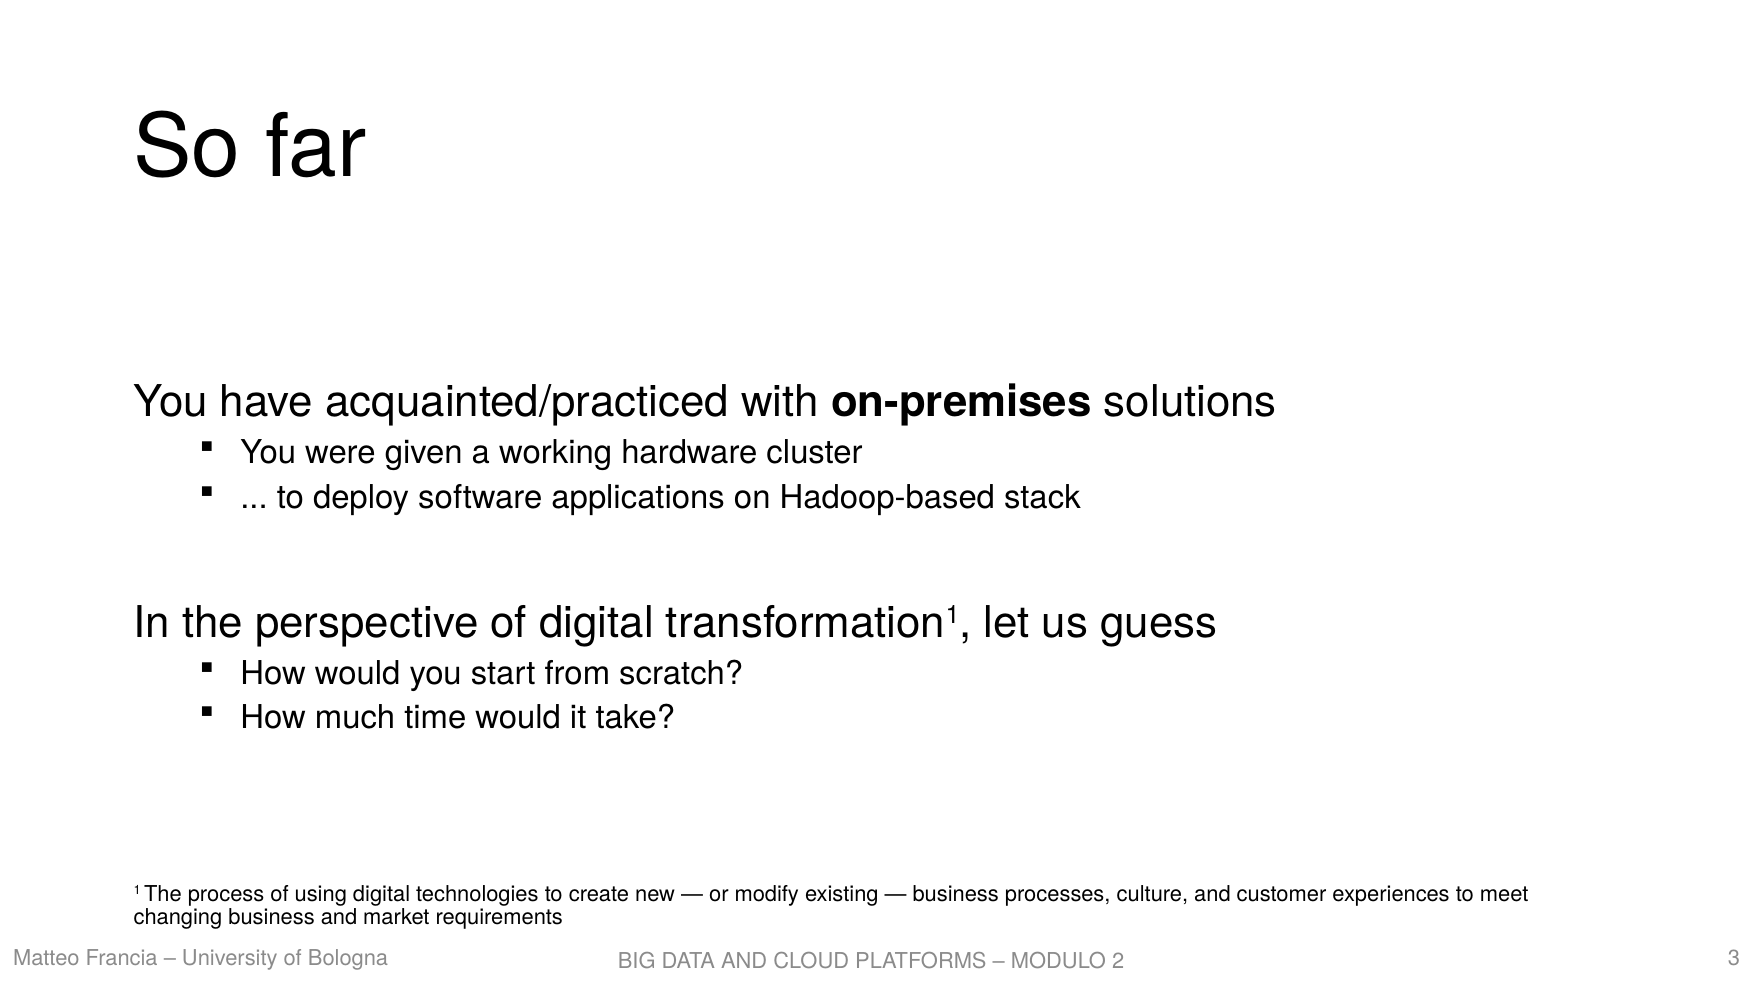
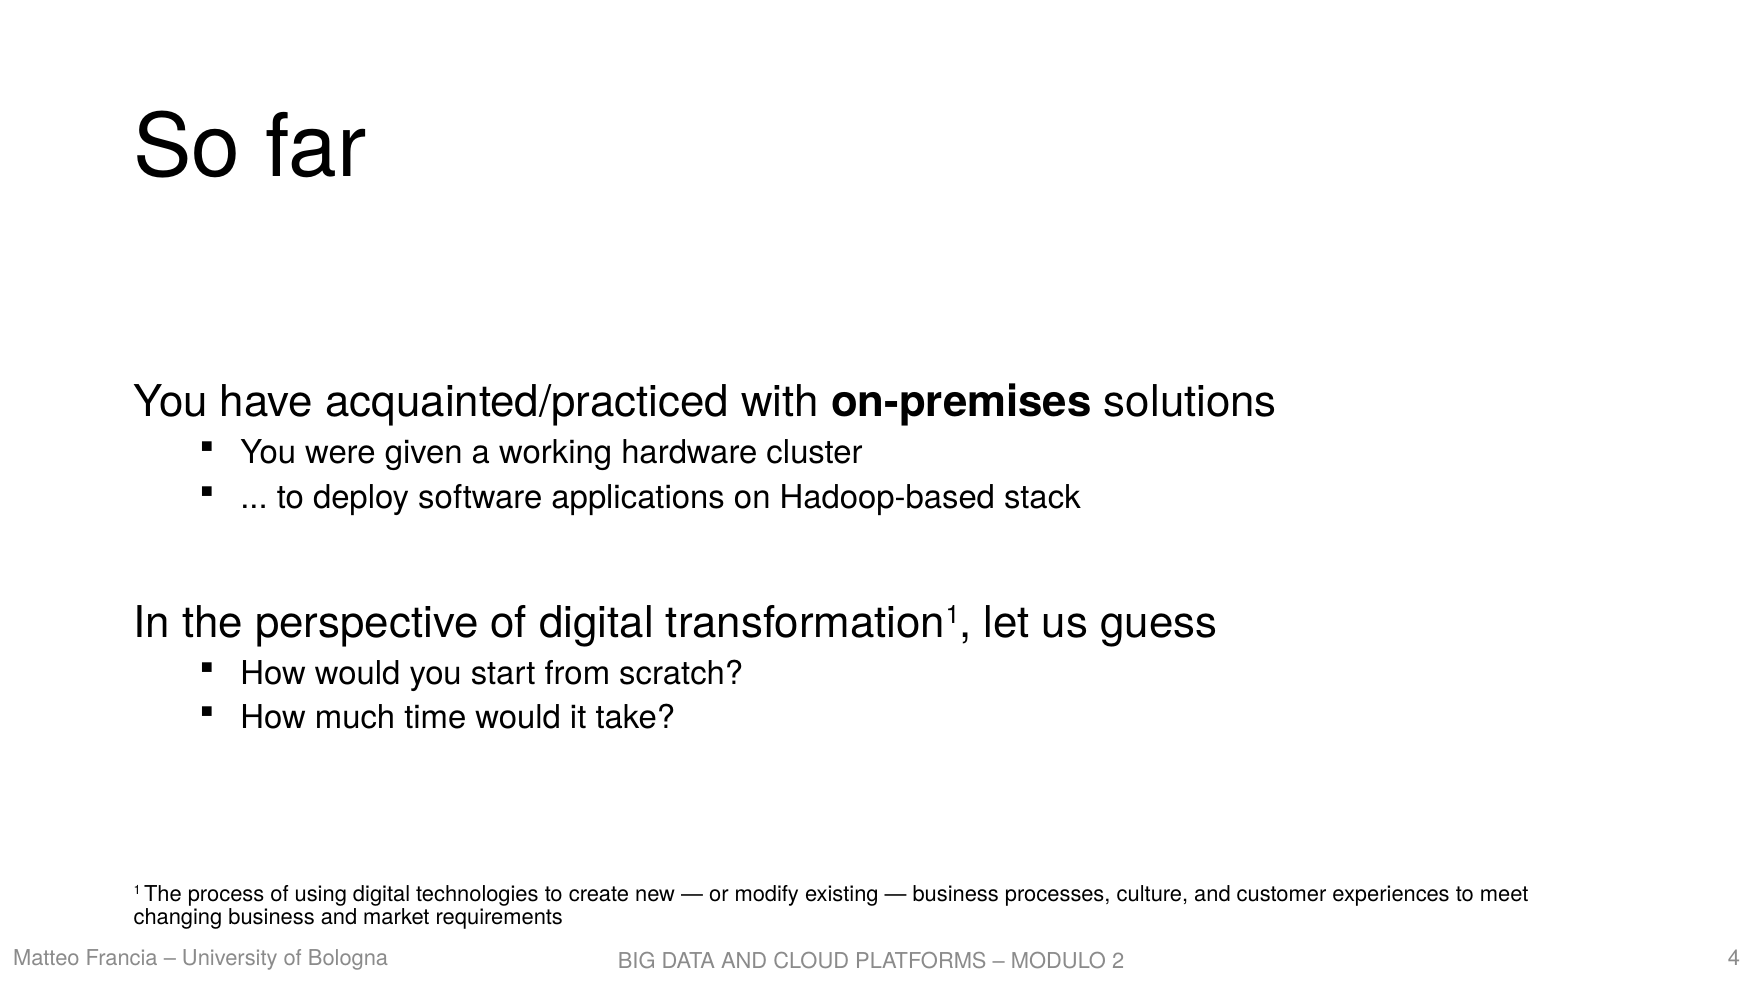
3: 3 -> 4 (1734, 959)
